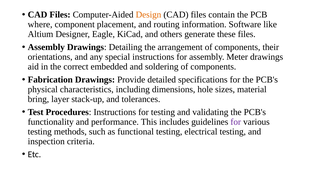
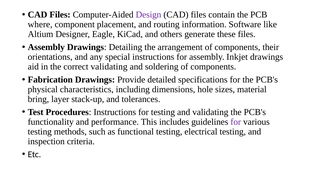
Design colour: orange -> purple (148, 15)
Meter: Meter -> Inkjet (237, 57)
correct embedded: embedded -> validating (109, 67)
